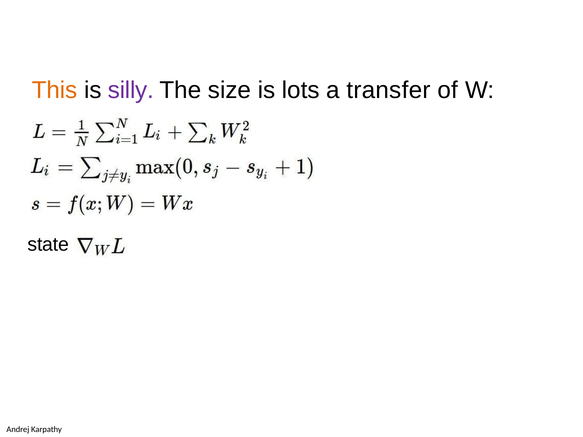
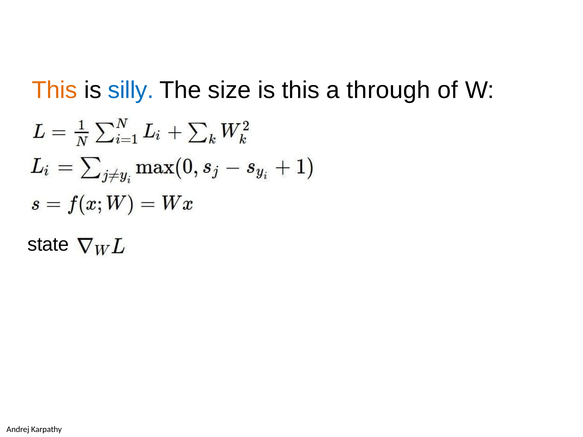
silly colour: purple -> blue (131, 90)
is lots: lots -> this (301, 90)
transfer: transfer -> through (389, 90)
